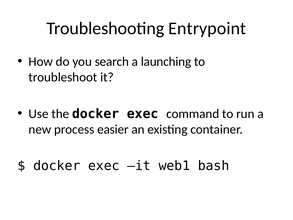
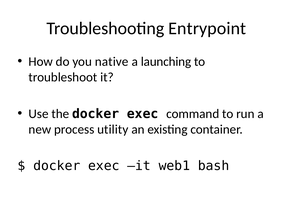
search: search -> native (112, 61)
easier: easier -> utility (113, 129)
